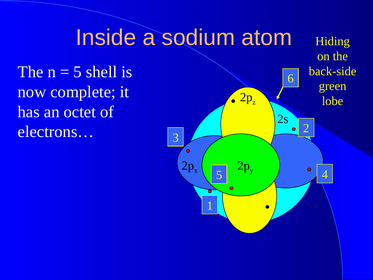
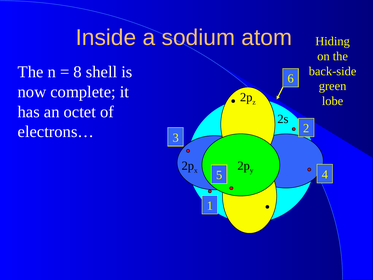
5: 5 -> 8 (78, 72)
